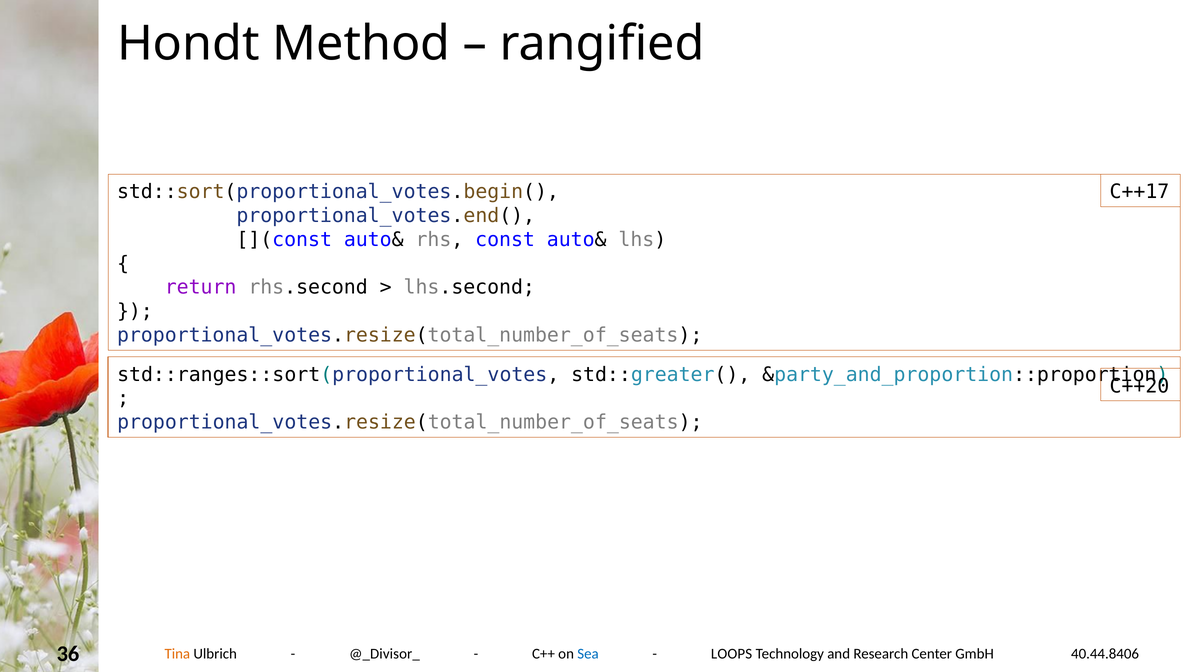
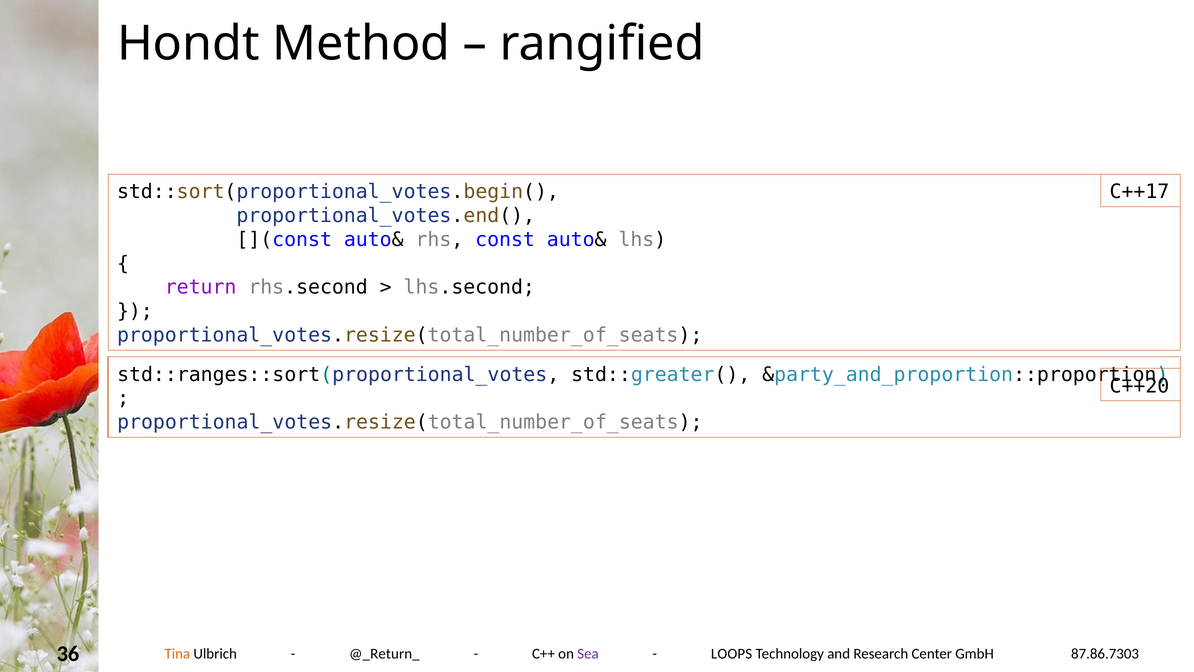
40.44.8406: 40.44.8406 -> 87.86.7303 (1105, 653)
@_Divisor_: @_Divisor_ -> @_Return_ (384, 654)
Sea colour: blue -> purple (588, 654)
